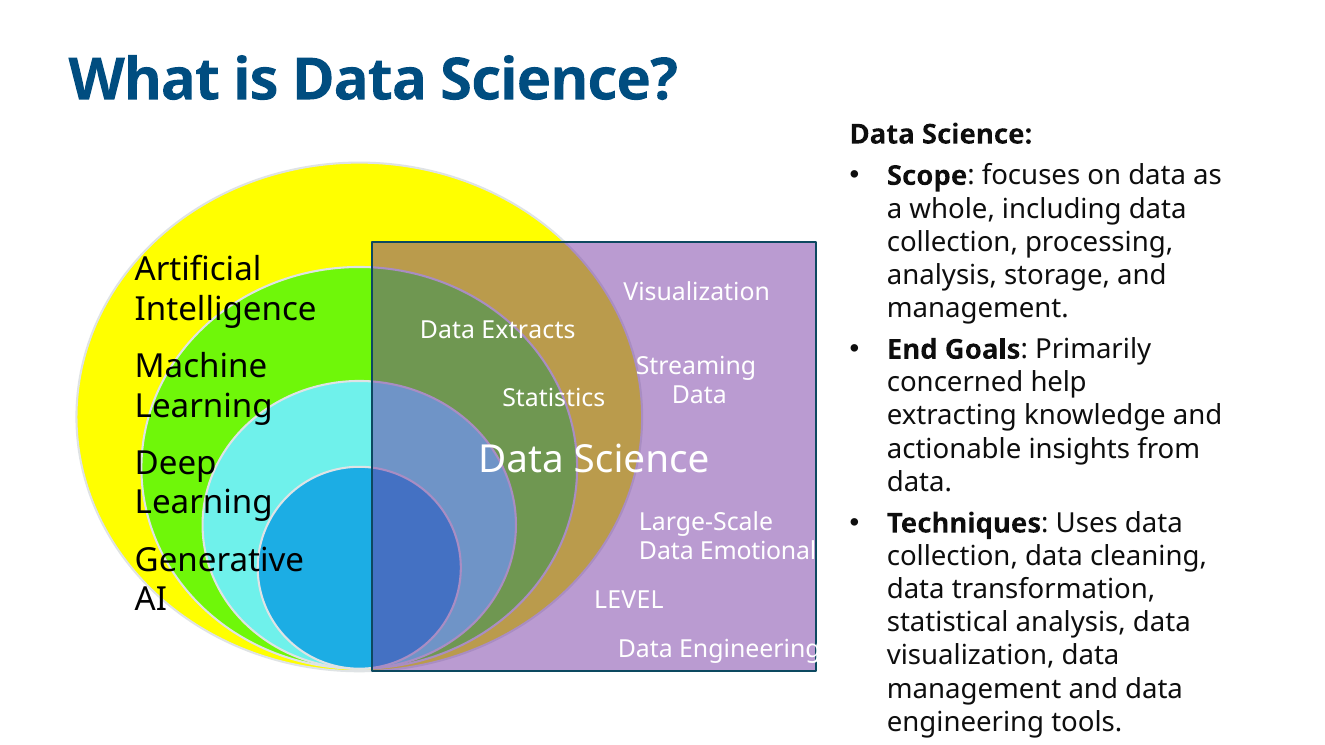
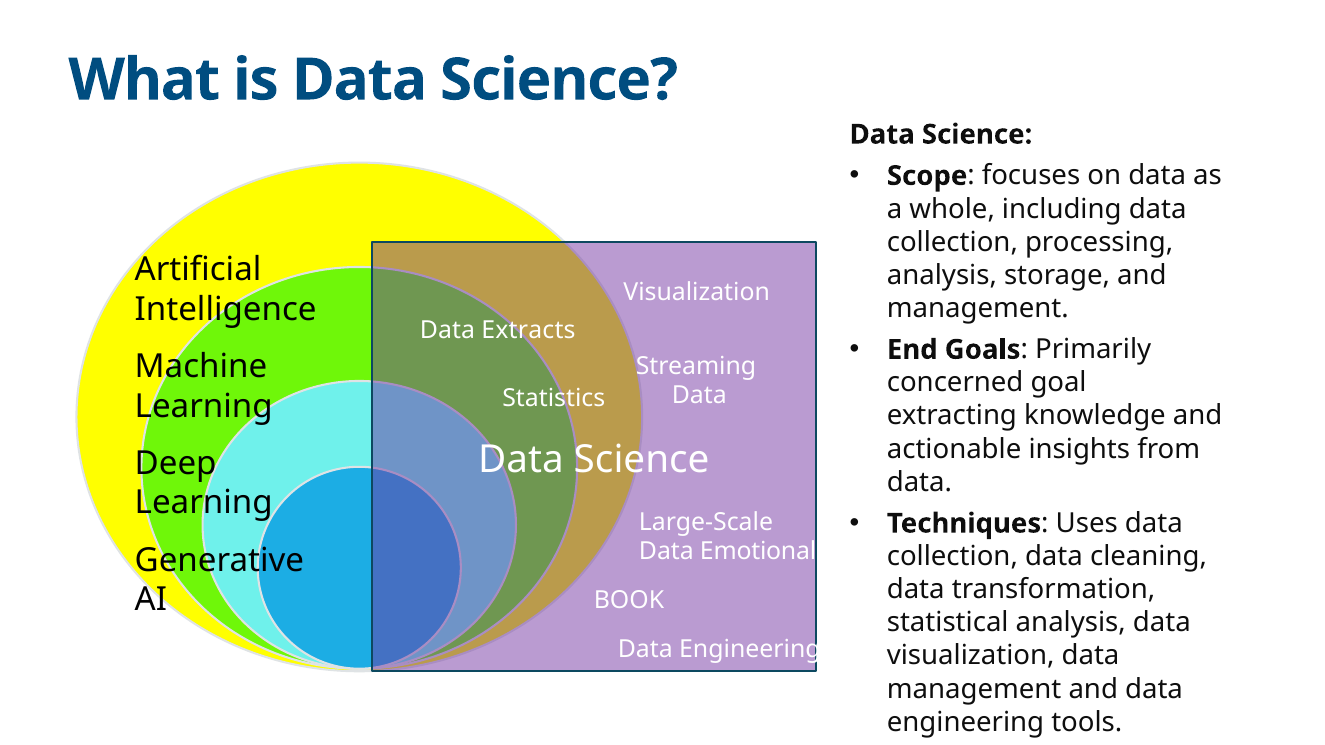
help: help -> goal (1059, 383)
LEVEL: LEVEL -> BOOK (629, 601)
